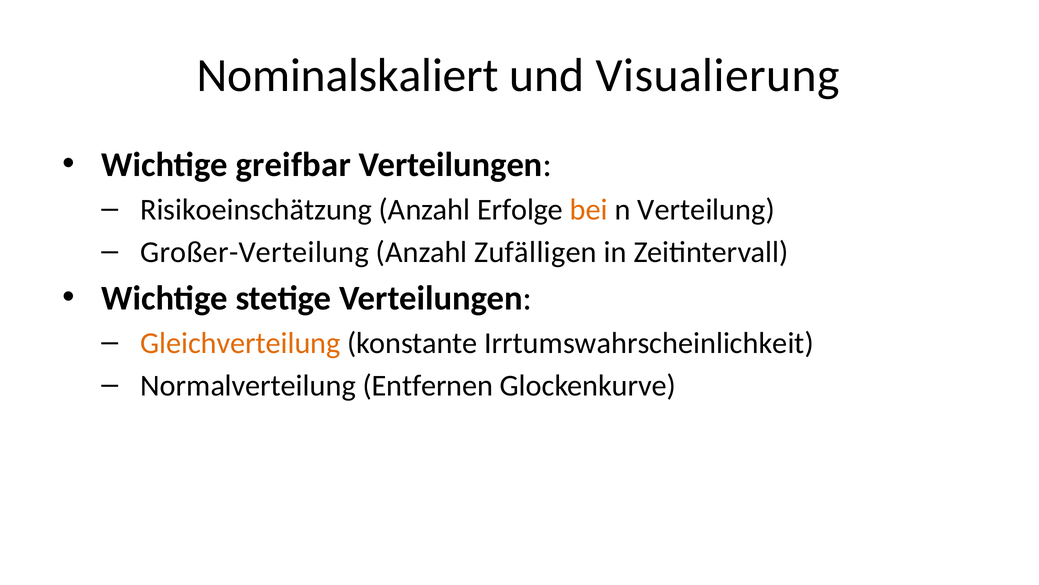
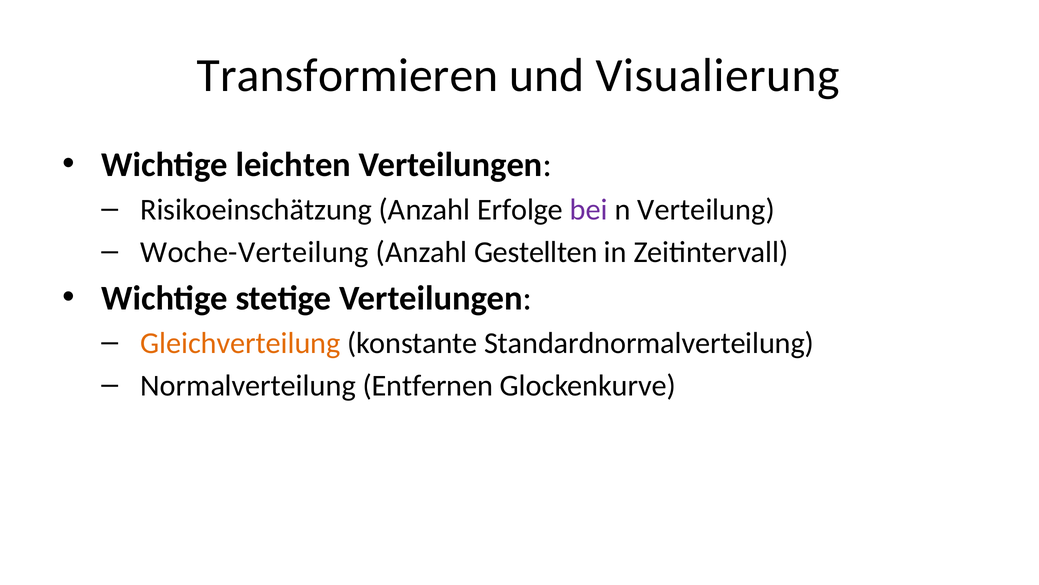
Nominalskaliert: Nominalskaliert -> Transformieren (348, 75)
greifbar: greifbar -> leichten (293, 165)
bei colour: orange -> purple (589, 209)
Großer-Verteilung: Großer-Verteilung -> Woche-Verteilung (255, 252)
Zufälligen: Zufälligen -> Gestellten (536, 252)
Irrtumswahrscheinlichkeit: Irrtumswahrscheinlichkeit -> Standardnormalverteilung (649, 343)
